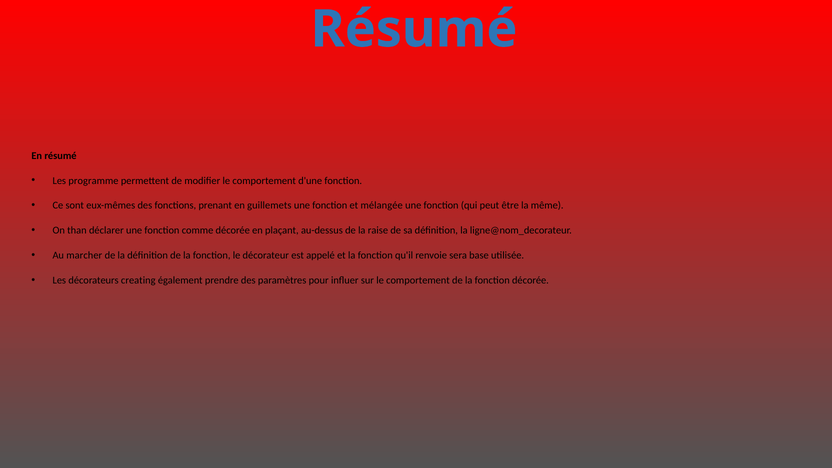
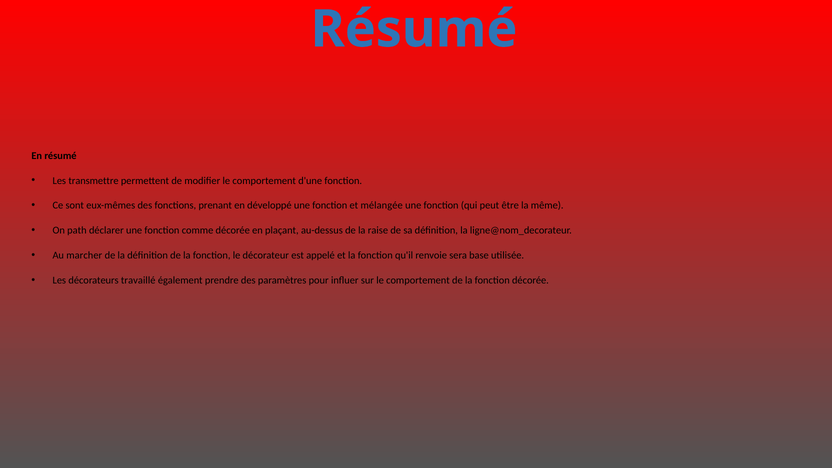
programme: programme -> transmettre (94, 181)
guillemets: guillemets -> développé (269, 206)
than: than -> path (77, 230)
creating: creating -> travaillé (138, 280)
